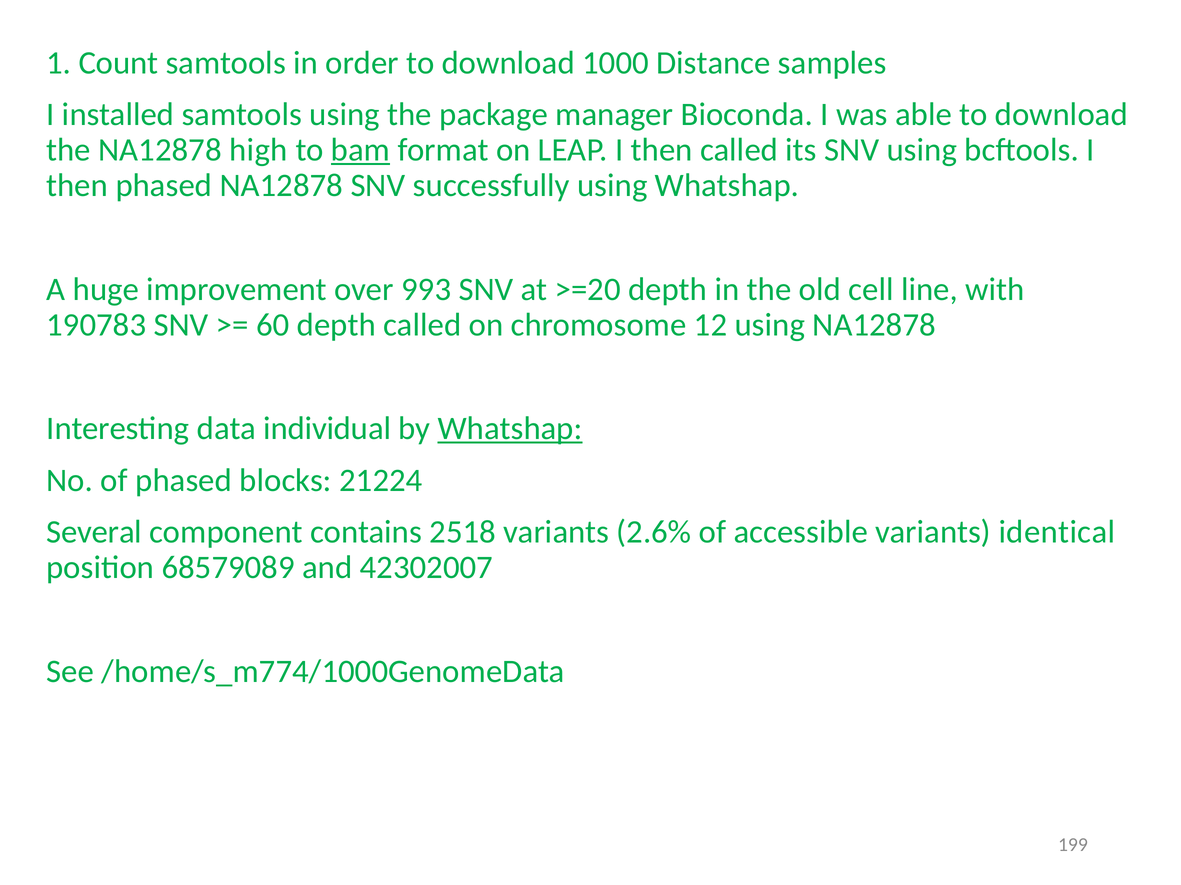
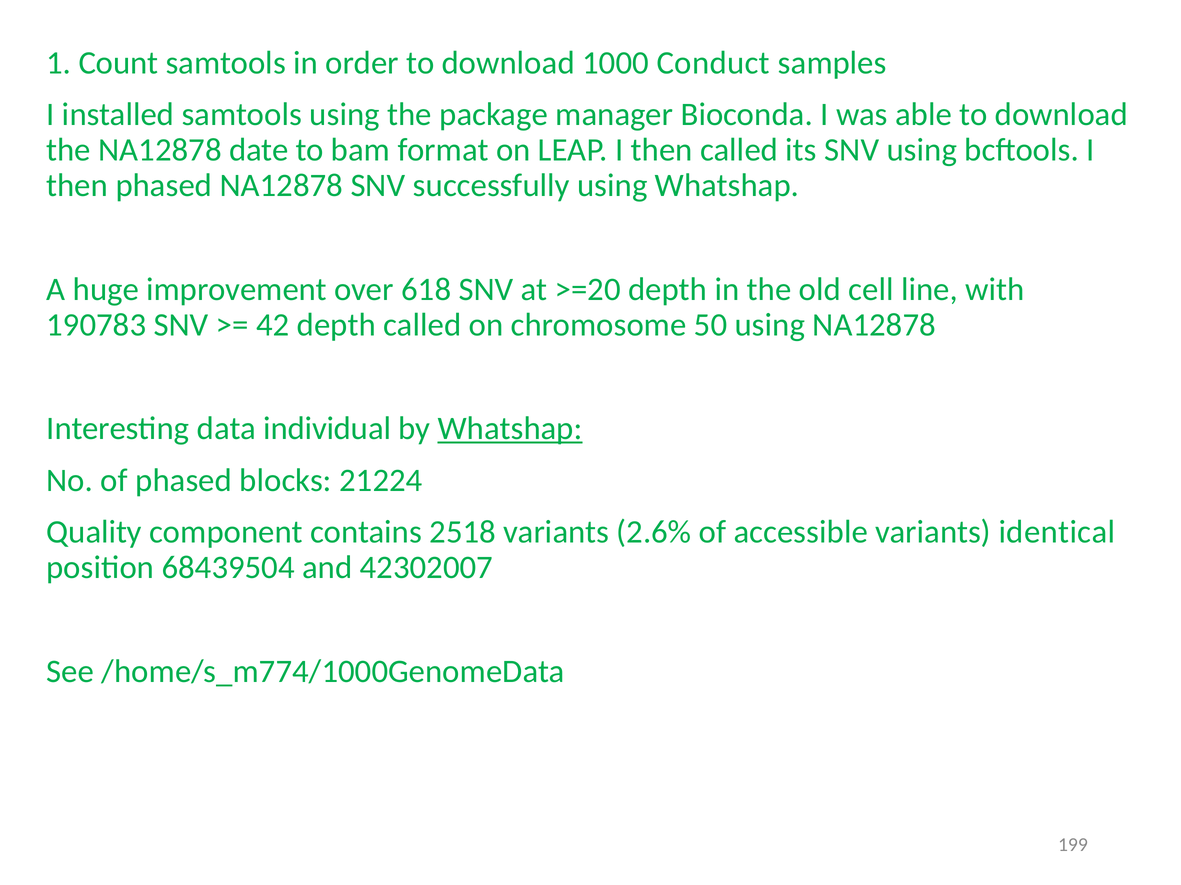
Distance: Distance -> Conduct (713, 63)
high: high -> date (259, 150)
bam underline: present -> none (361, 150)
993: 993 -> 618 (426, 289)
60: 60 -> 42 (273, 325)
12: 12 -> 50 (711, 325)
Several: Several -> Quality (94, 533)
68579089: 68579089 -> 68439504 (228, 568)
